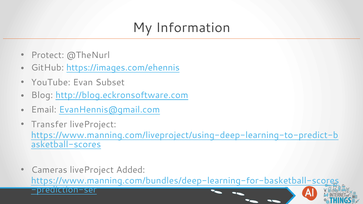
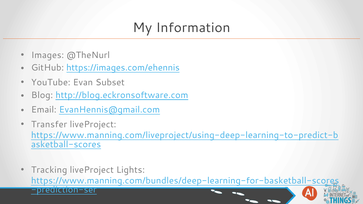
Protect: Protect -> Images (48, 55)
Cameras: Cameras -> Tracking (49, 170)
Added: Added -> Lights (131, 170)
